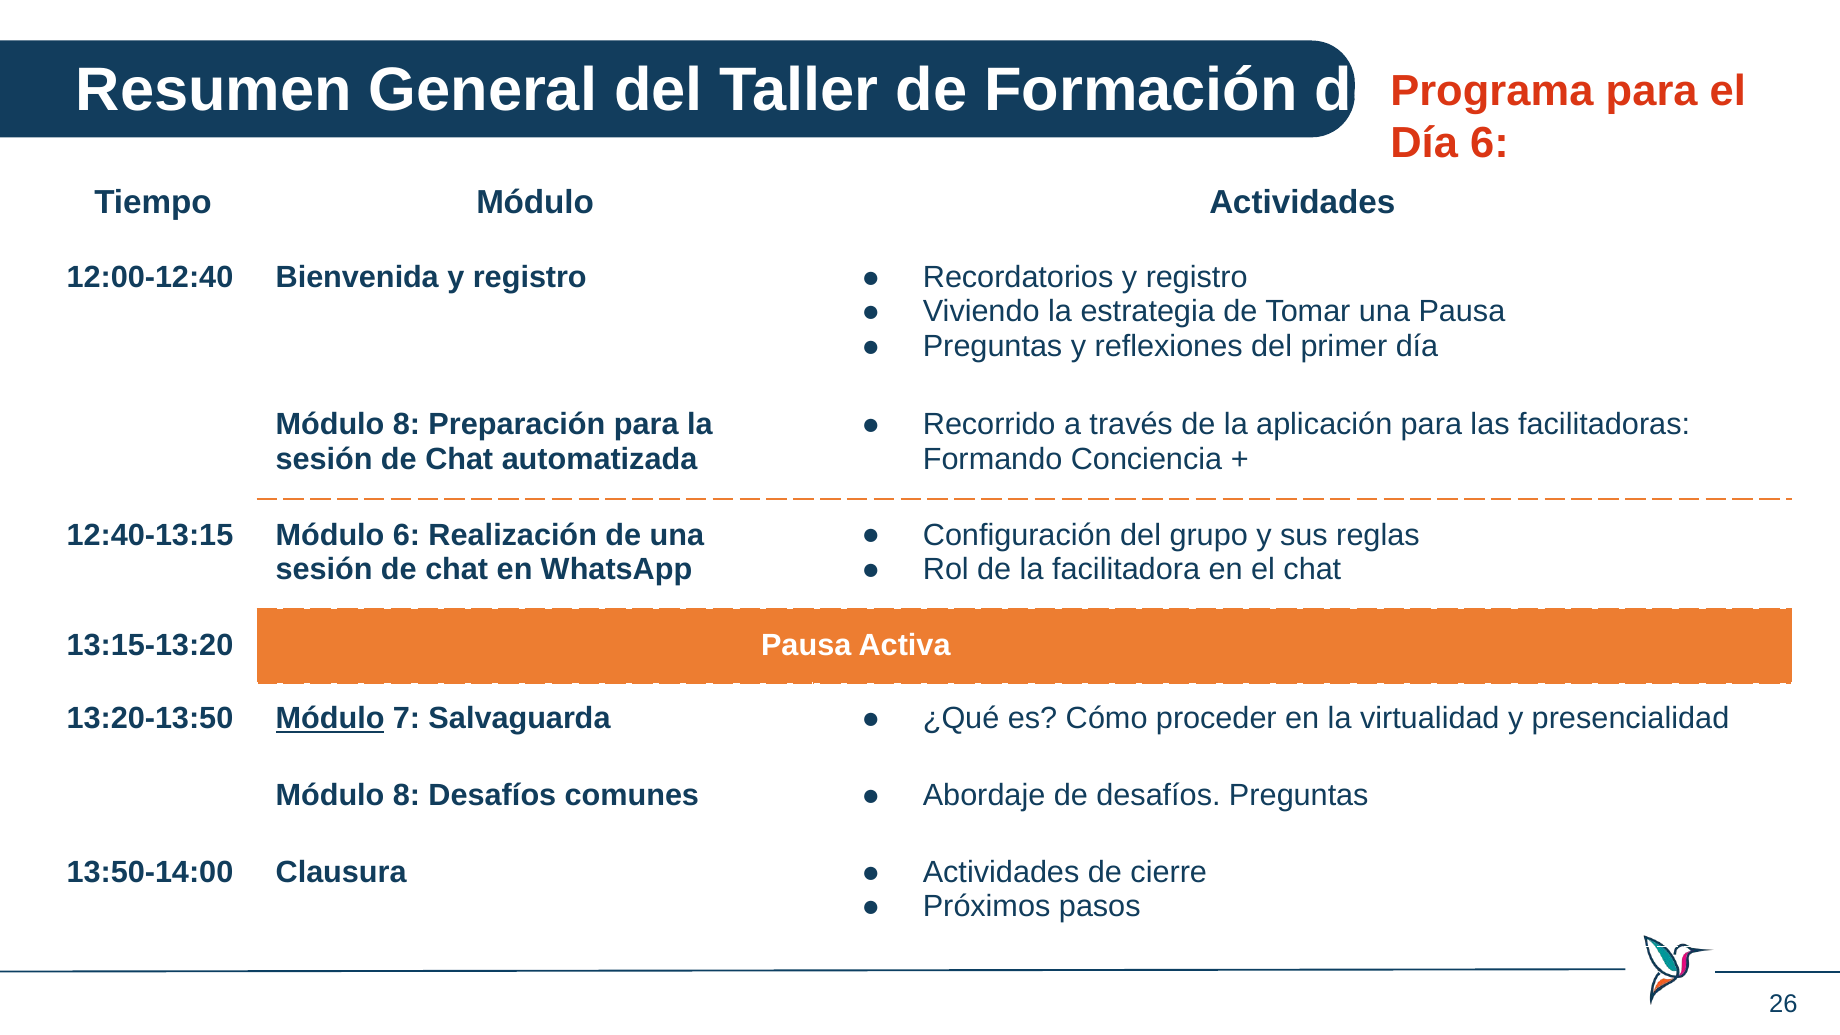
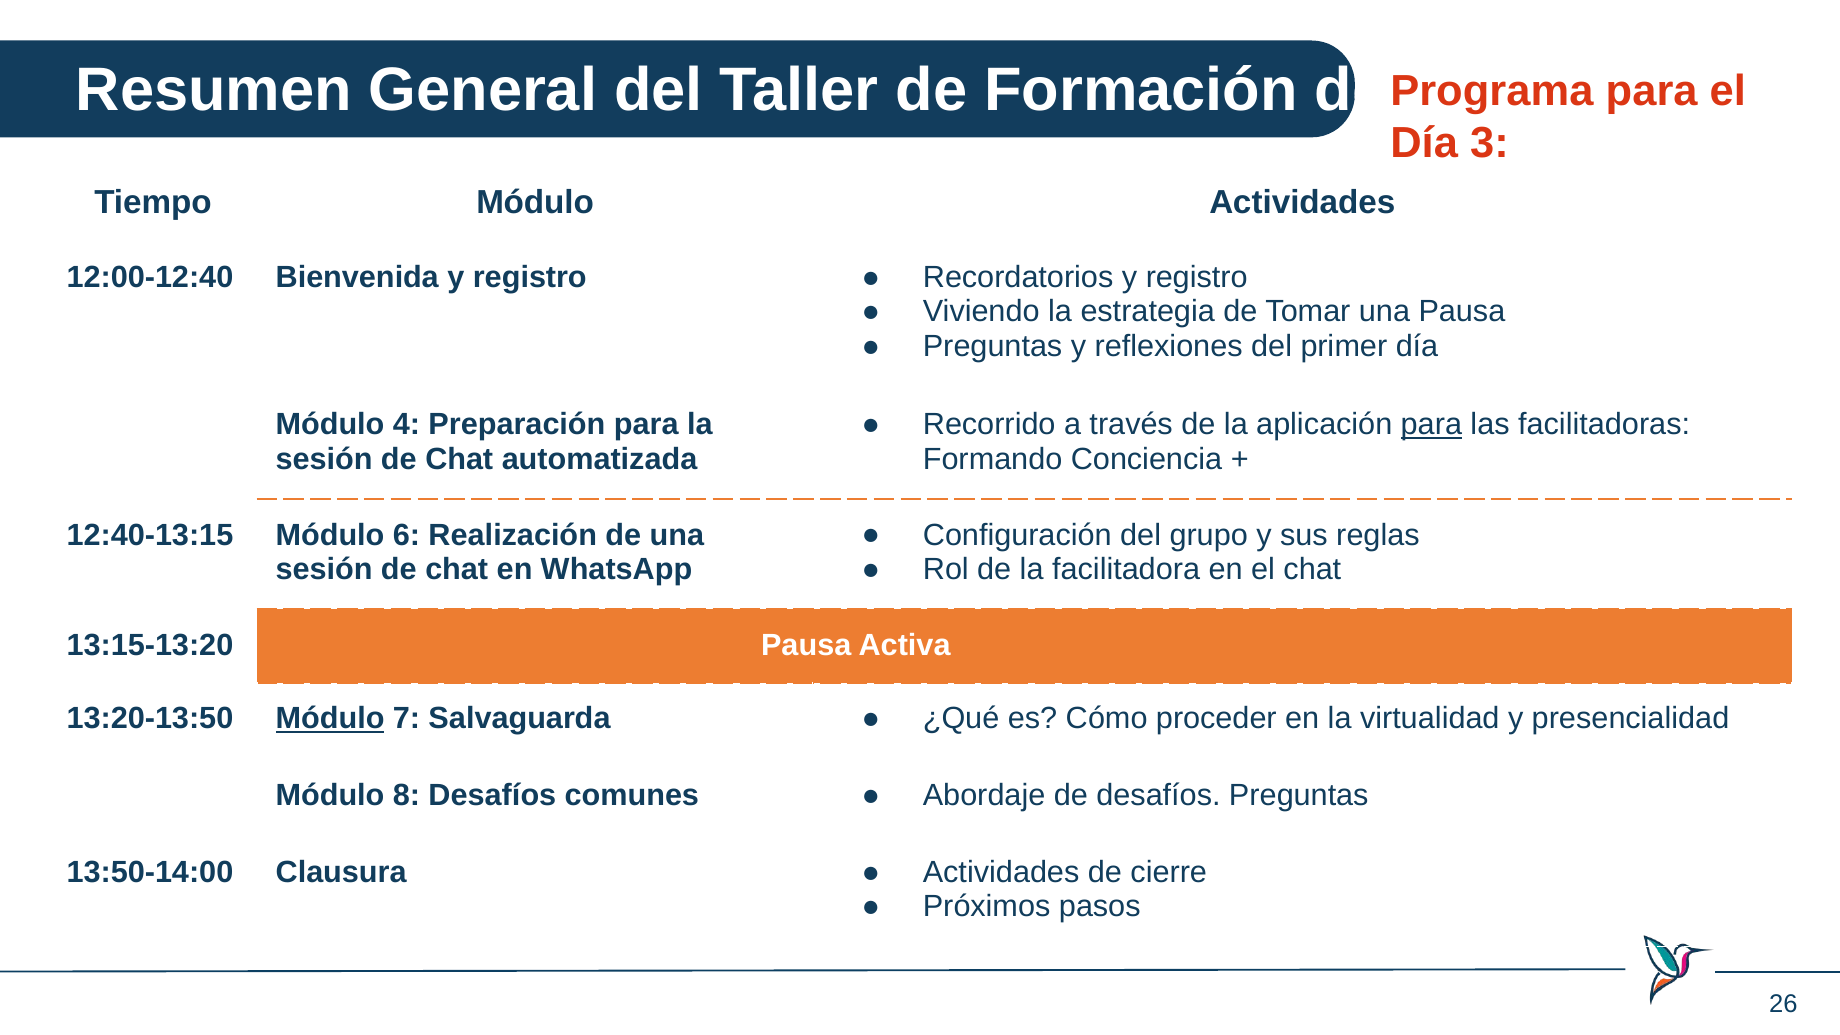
Día 6: 6 -> 3 (1489, 144)
para underline: none -> present (1431, 425)
8: 8 -> 4 (406, 425)
